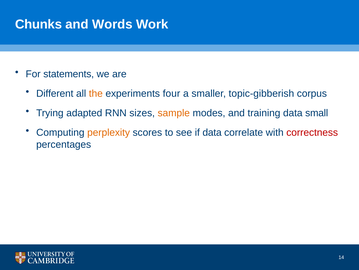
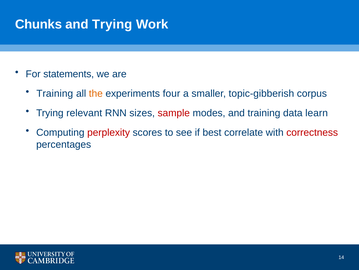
and Words: Words -> Trying (112, 24)
Different: Different -> Training (55, 93)
adapted: adapted -> relevant (84, 113)
sample colour: orange -> red (174, 113)
small: small -> learn (317, 113)
perplexity colour: orange -> red (109, 132)
if data: data -> best (212, 132)
